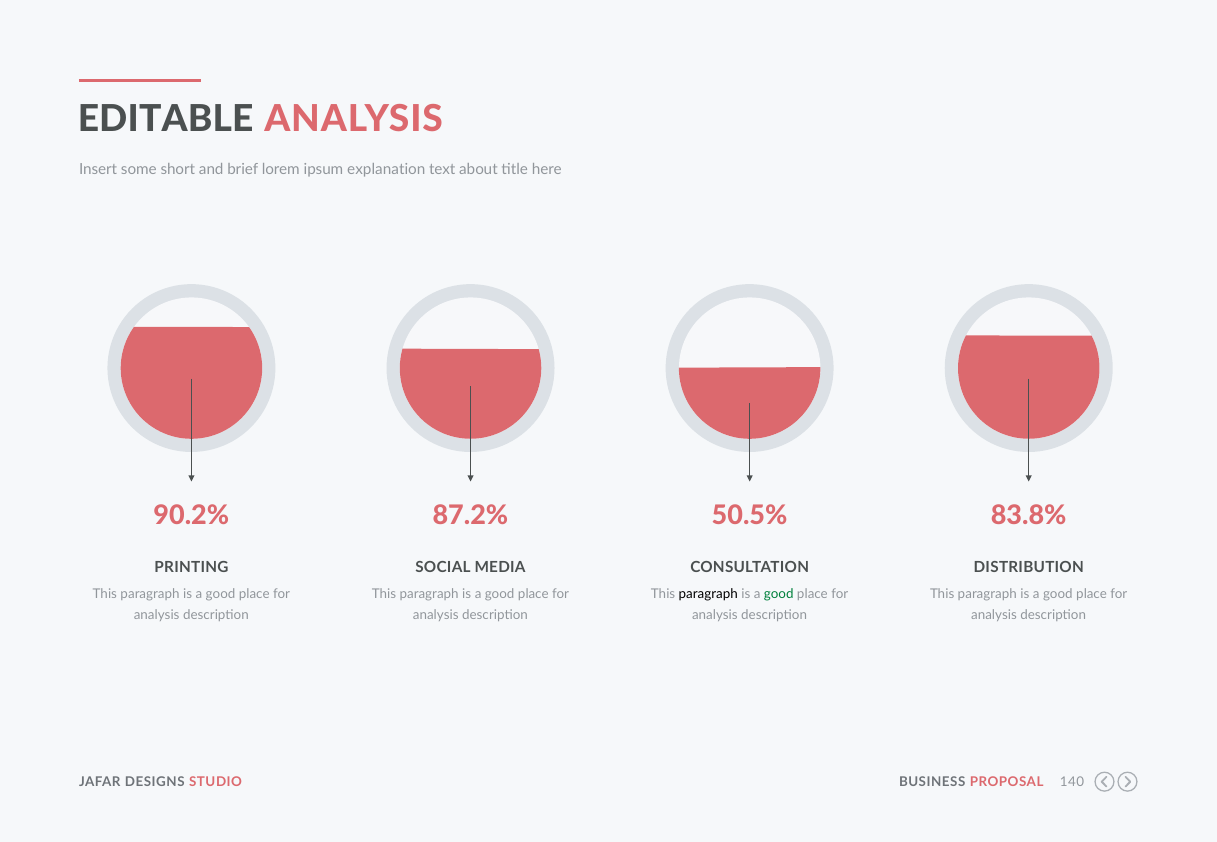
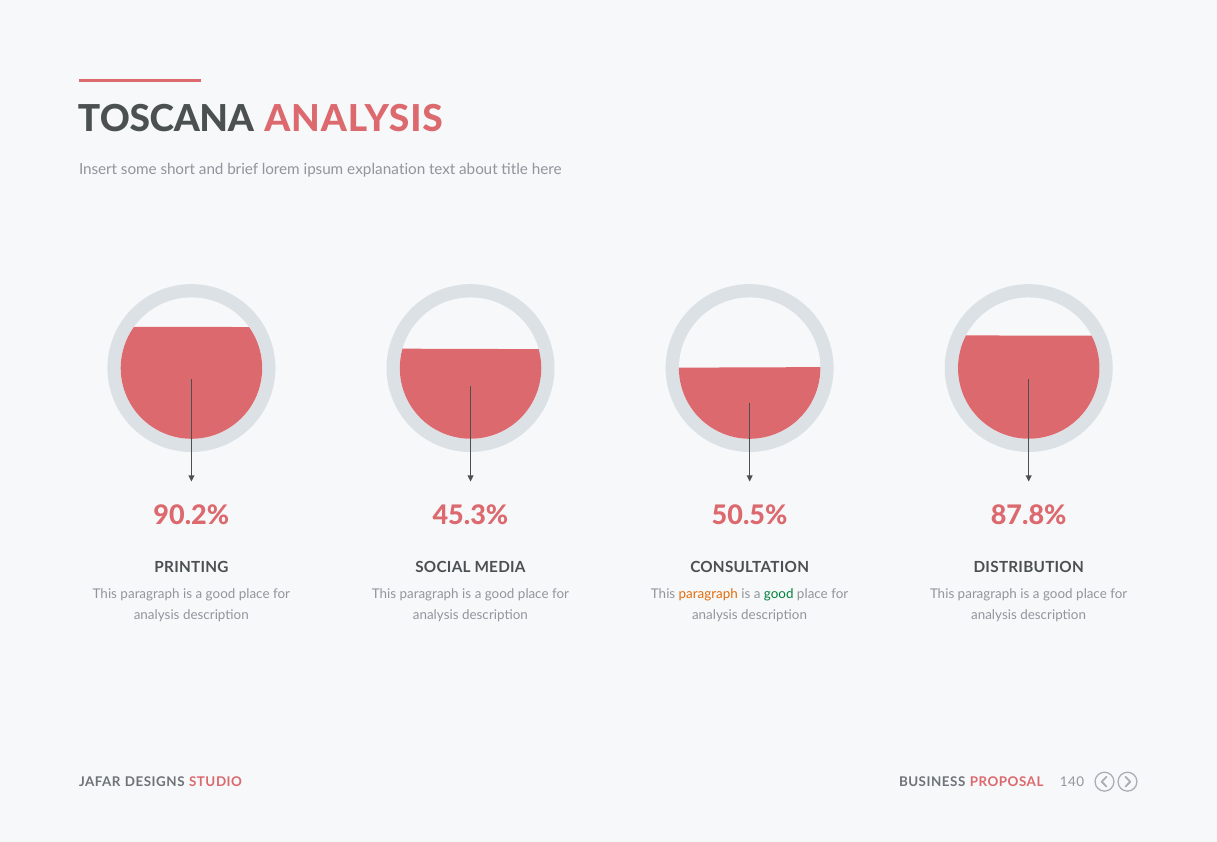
EDITABLE: EDITABLE -> TOSCANA (166, 119)
87.2%: 87.2% -> 45.3% (470, 516)
83.8%: 83.8% -> 87.8% (1029, 516)
paragraph colour: black -> orange (708, 595)
